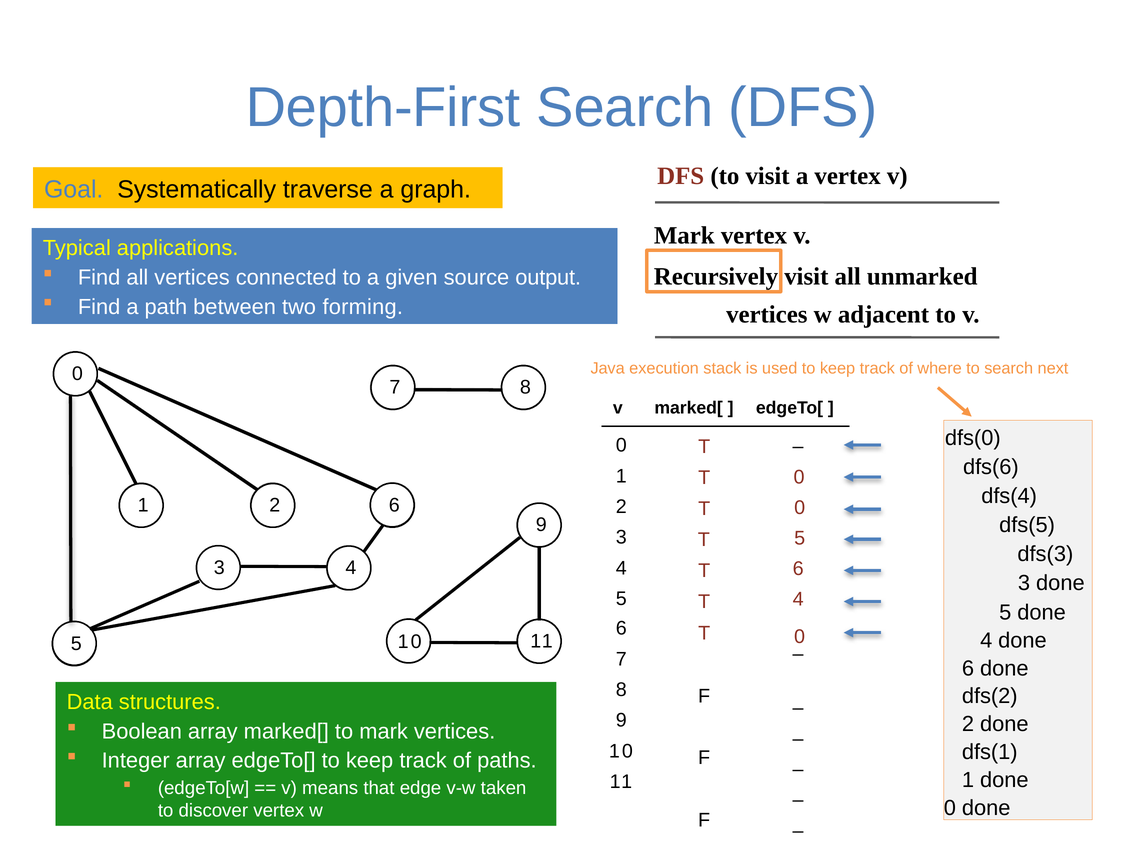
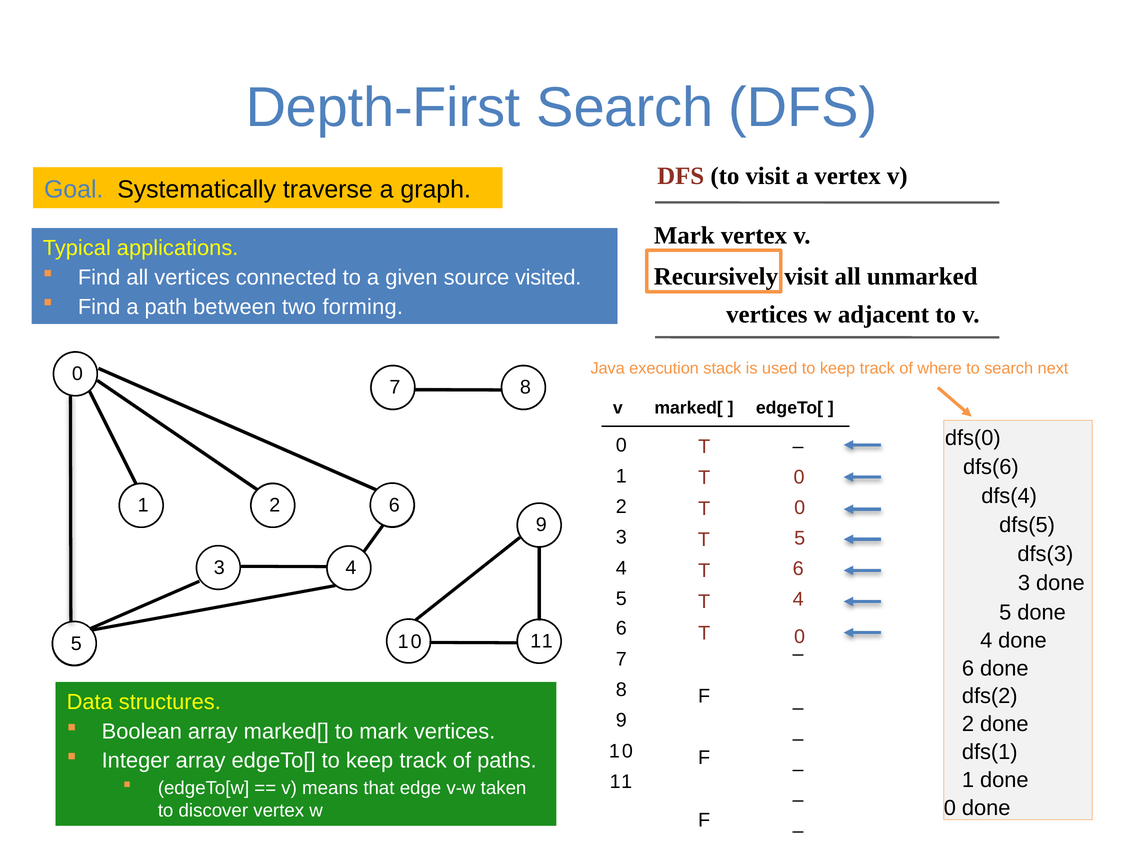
output: output -> visited (548, 278)
